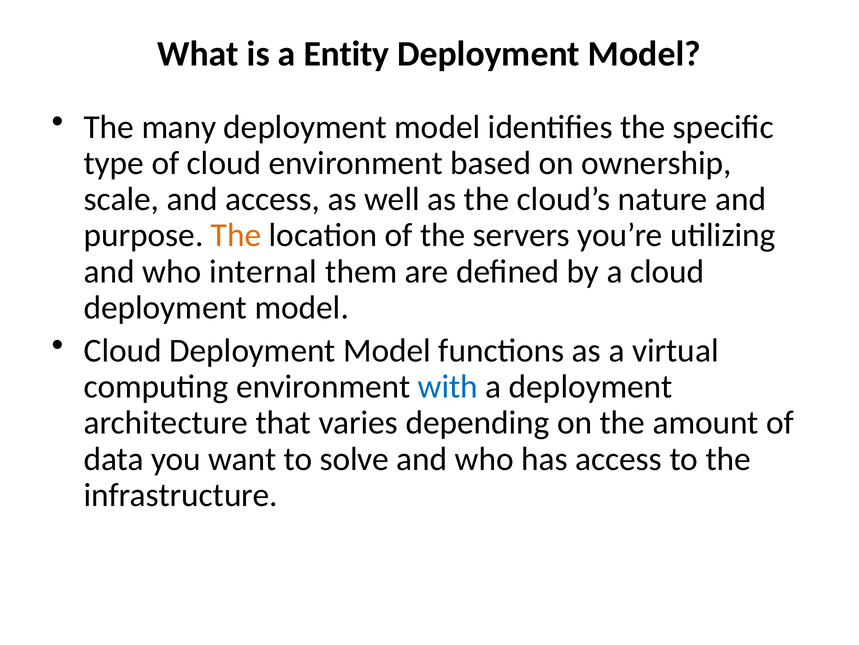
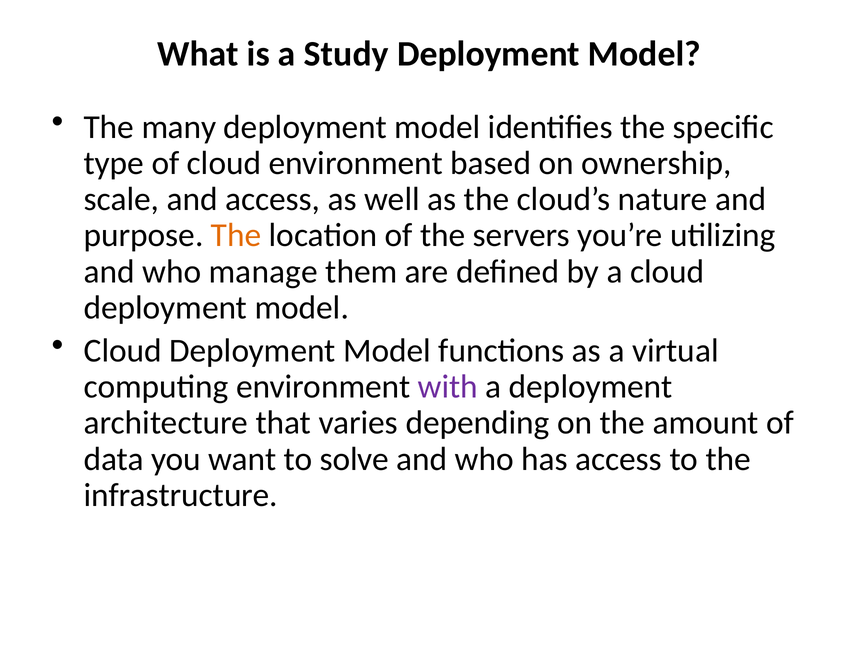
Entity: Entity -> Study (346, 54)
internal: internal -> manage (263, 271)
with colour: blue -> purple (448, 386)
